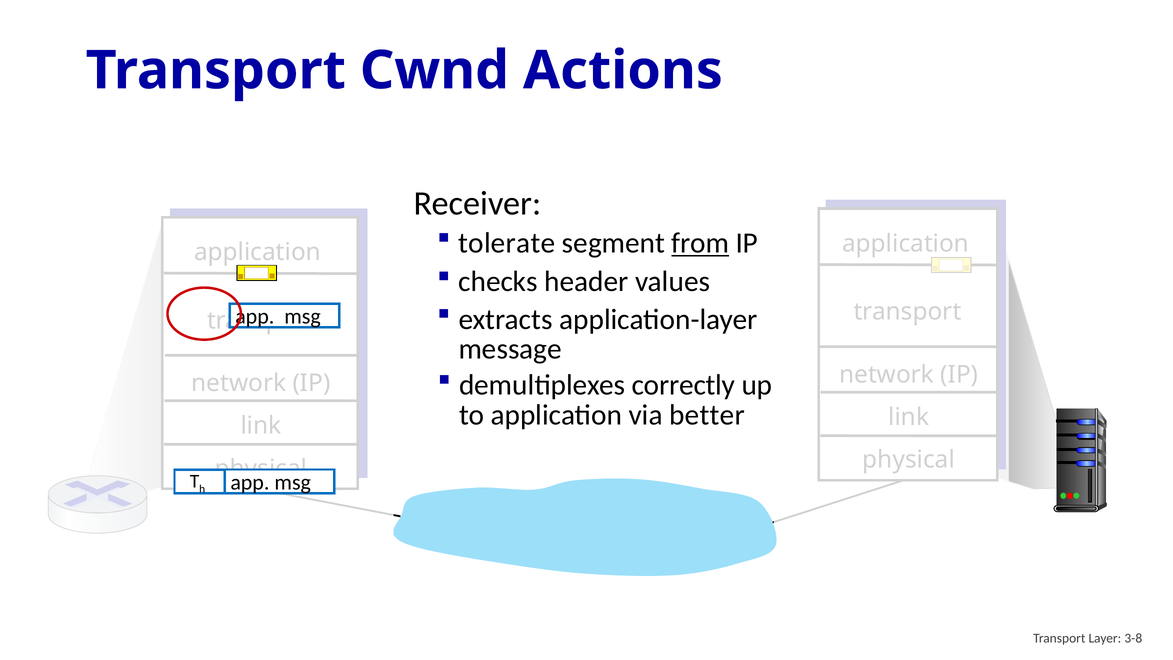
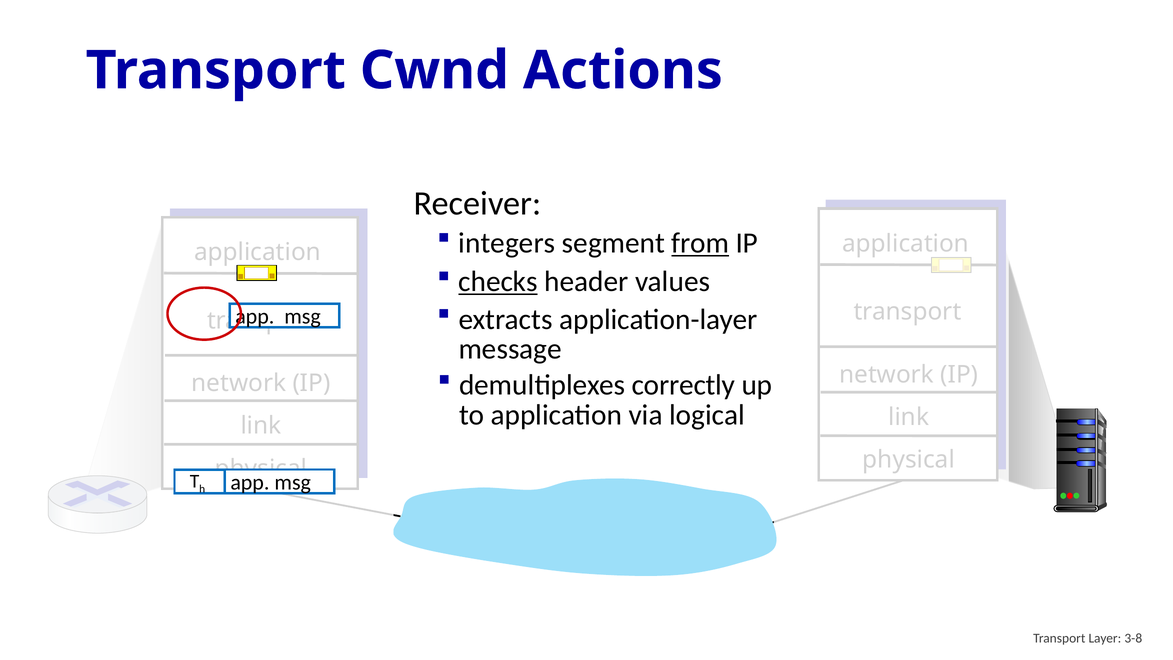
tolerate: tolerate -> integers (507, 243)
checks underline: none -> present (498, 282)
better: better -> logical (707, 415)
